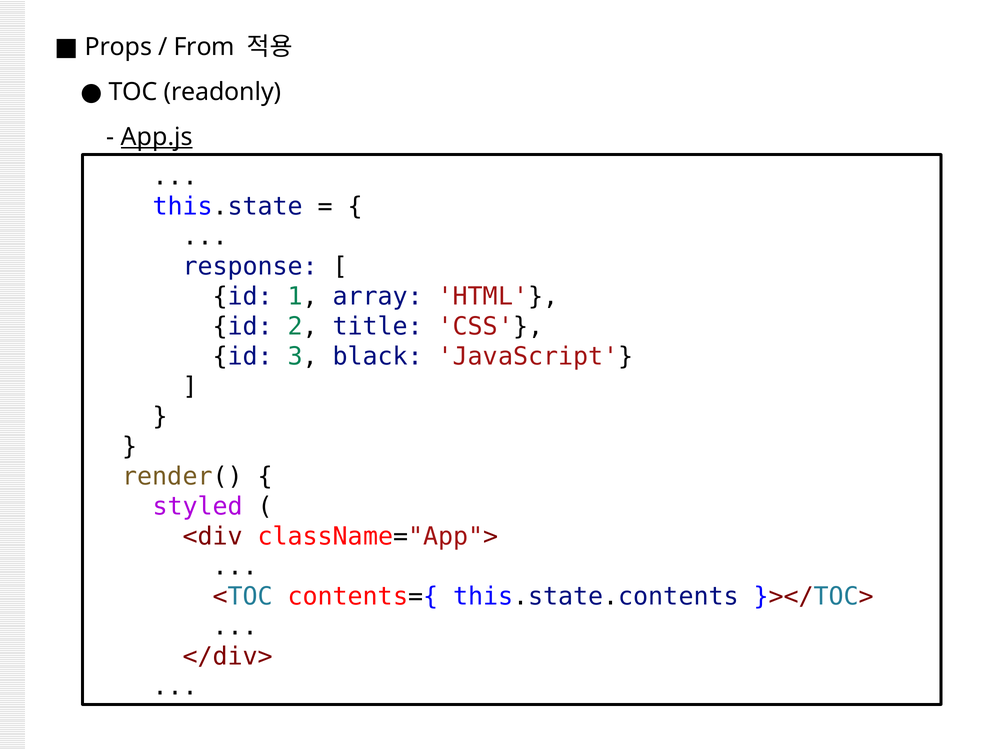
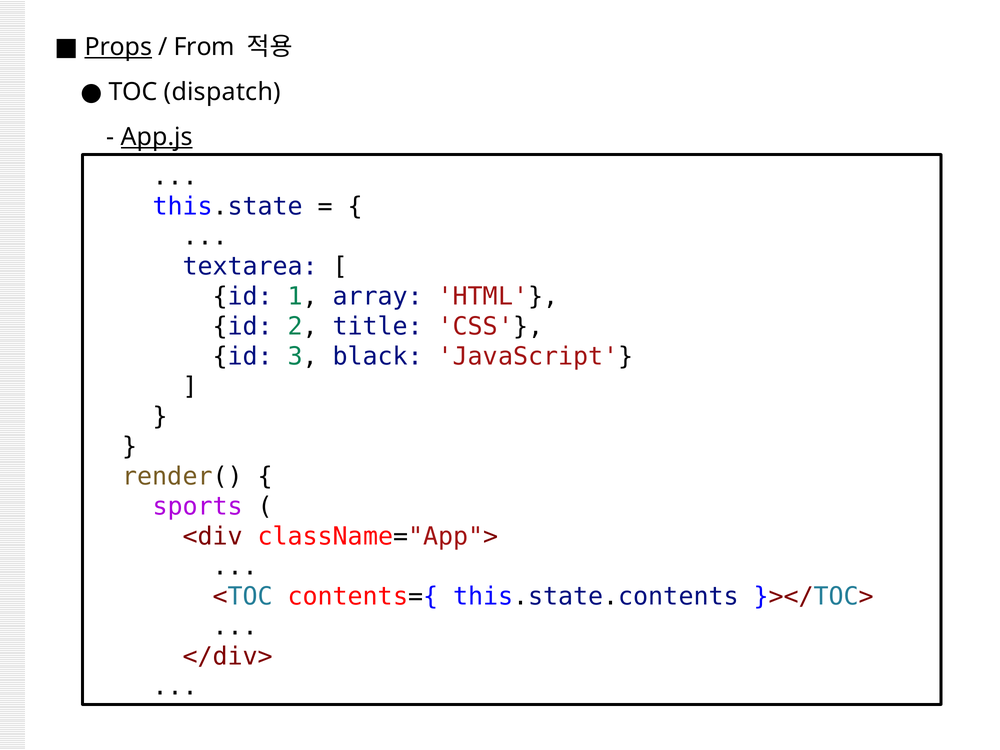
Props underline: none -> present (118, 47)
readonly: readonly -> dispatch (222, 92)
response: response -> textarea (250, 266)
styled: styled -> sports (198, 506)
